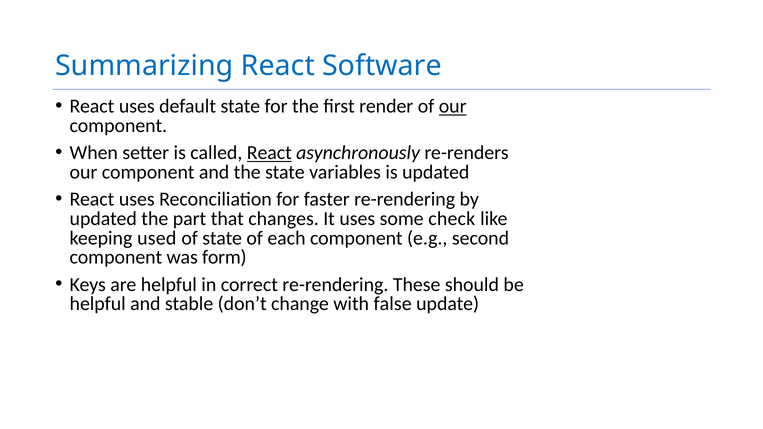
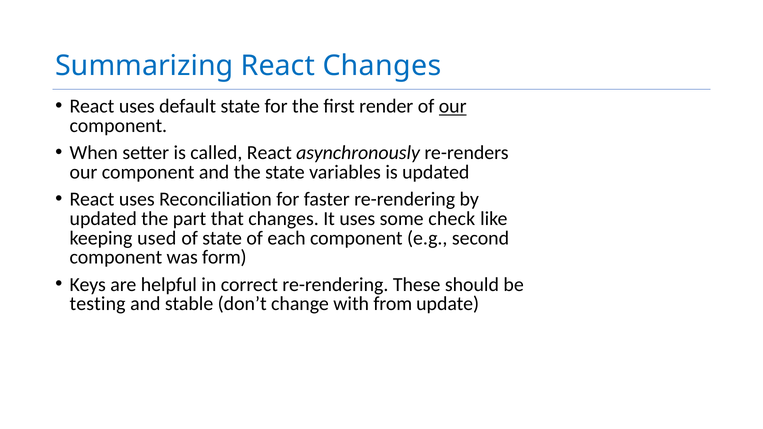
React Software: Software -> Changes (382, 66)
React underline: present -> none (269, 153)
helpful: helpful -> testing (98, 304)
false: false -> from (393, 304)
